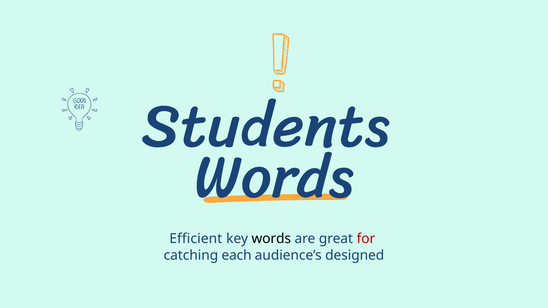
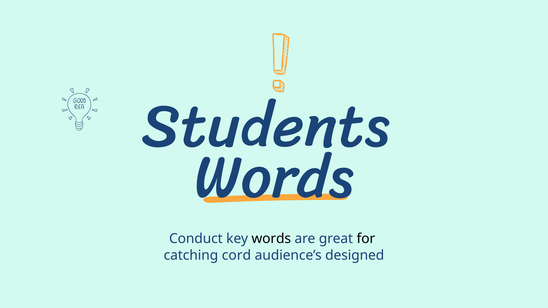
Efficient: Efficient -> Conduct (196, 239)
for colour: red -> black (366, 239)
each: each -> cord (236, 255)
